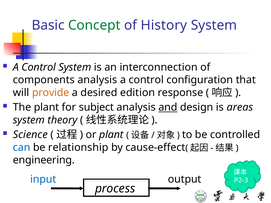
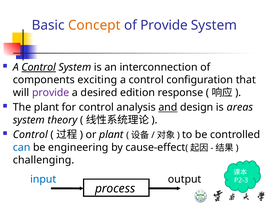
Concept colour: green -> orange (94, 25)
of History: History -> Provide (164, 25)
Control underline: none -> present (39, 67)
components analysis: analysis -> exciting (97, 80)
provide colour: orange -> purple (51, 93)
for subject: subject -> control (96, 107)
Science: Science -> Control (30, 135)
relationship: relationship -> engineering (78, 148)
engineering: engineering -> challenging (44, 160)
